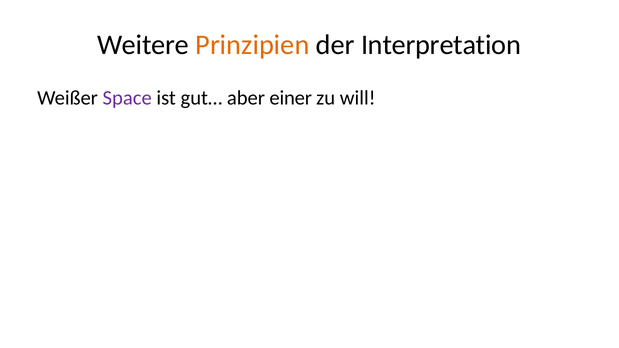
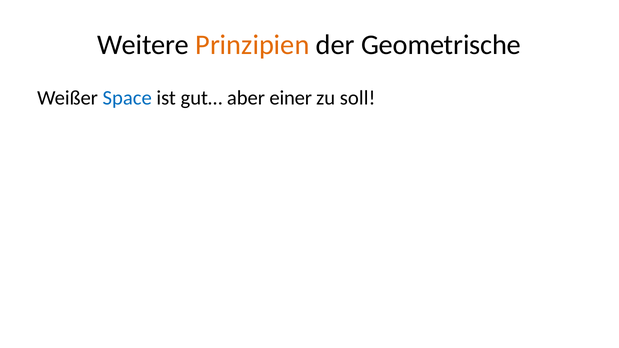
Interpretation: Interpretation -> Geometrische (441, 45)
Space colour: purple -> blue (127, 98)
will: will -> soll (358, 98)
